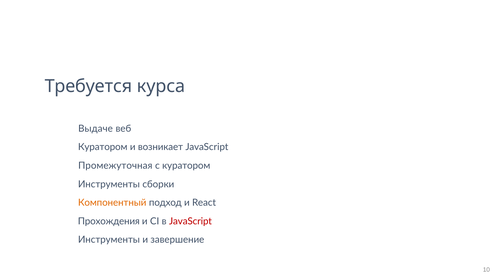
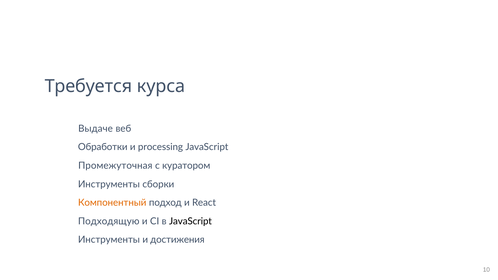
Куратором: Куратором -> Обработки (103, 147)
возникает: возникает -> processing (160, 147)
Прохождения: Прохождения -> Подходящую (109, 221)
JavaScript colour: red -> black (190, 221)
завершение: завершение -> достижения (177, 240)
